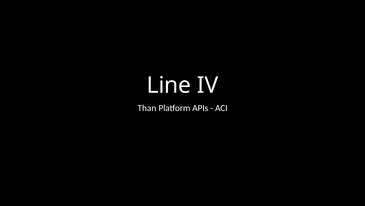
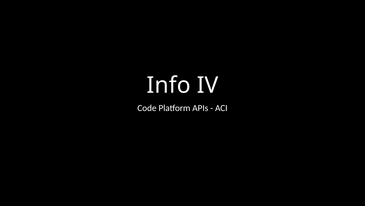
Line: Line -> Info (169, 85)
Than: Than -> Code (147, 108)
